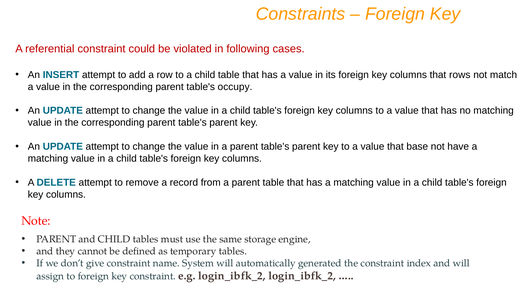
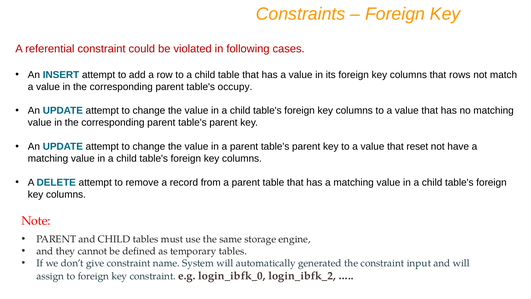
base: base -> reset (417, 146)
index: index -> input (419, 263)
e.g login_ibfk_2: login_ibfk_2 -> login_ibfk_0 (232, 276)
